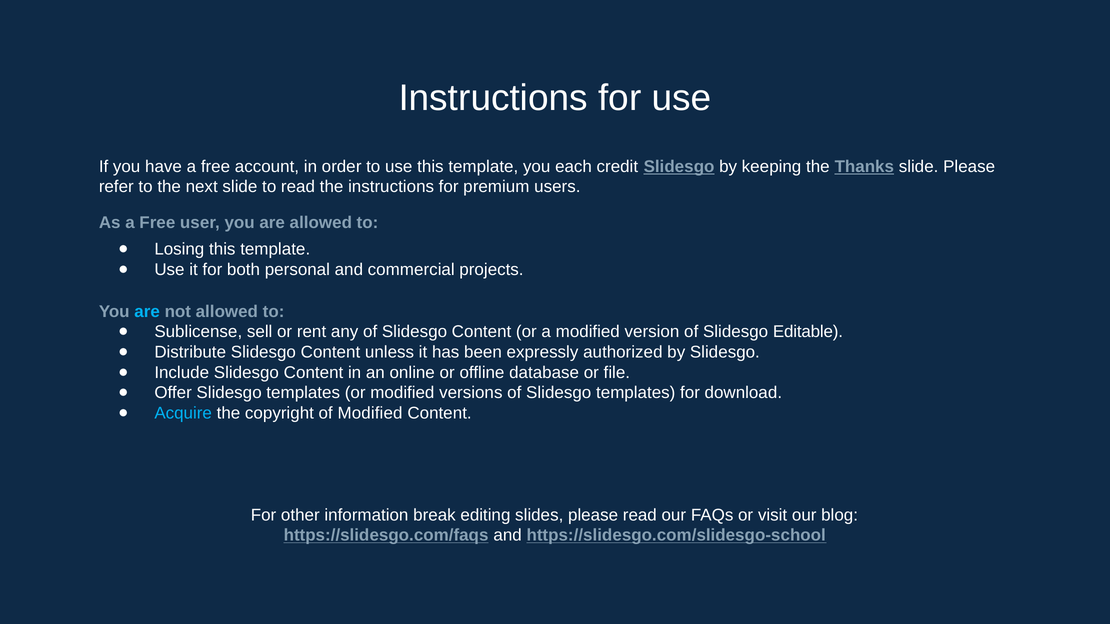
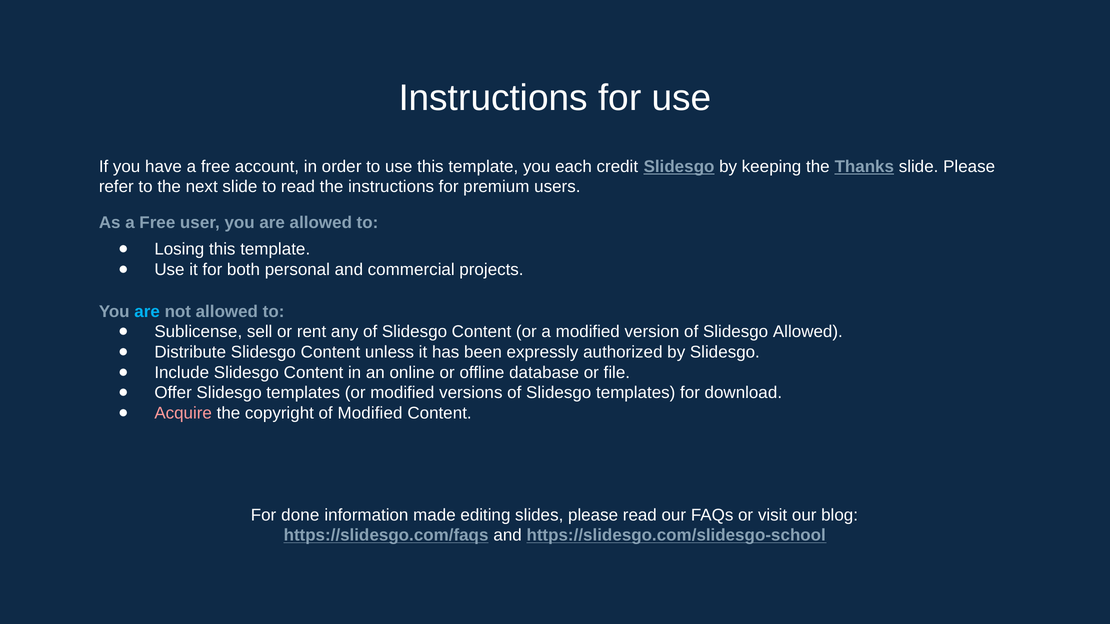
Slidesgo Editable: Editable -> Allowed (808, 332)
Acquire colour: light blue -> pink (183, 413)
other: other -> done (300, 515)
break: break -> made (434, 515)
